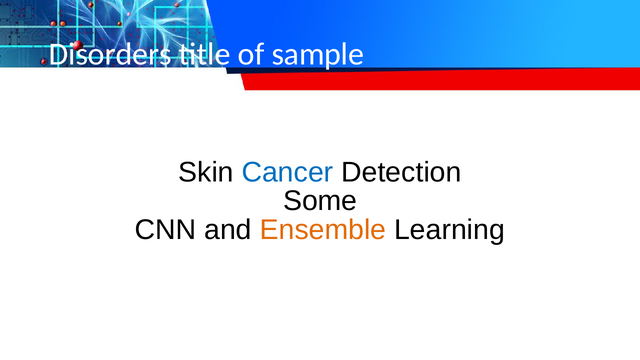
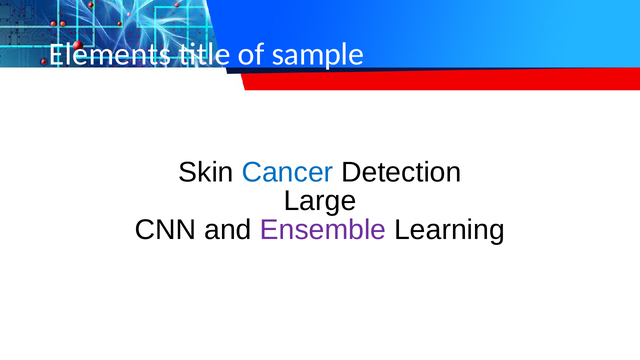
Disorders: Disorders -> Elements (110, 54)
Some: Some -> Large (320, 201)
Ensemble colour: orange -> purple (323, 230)
